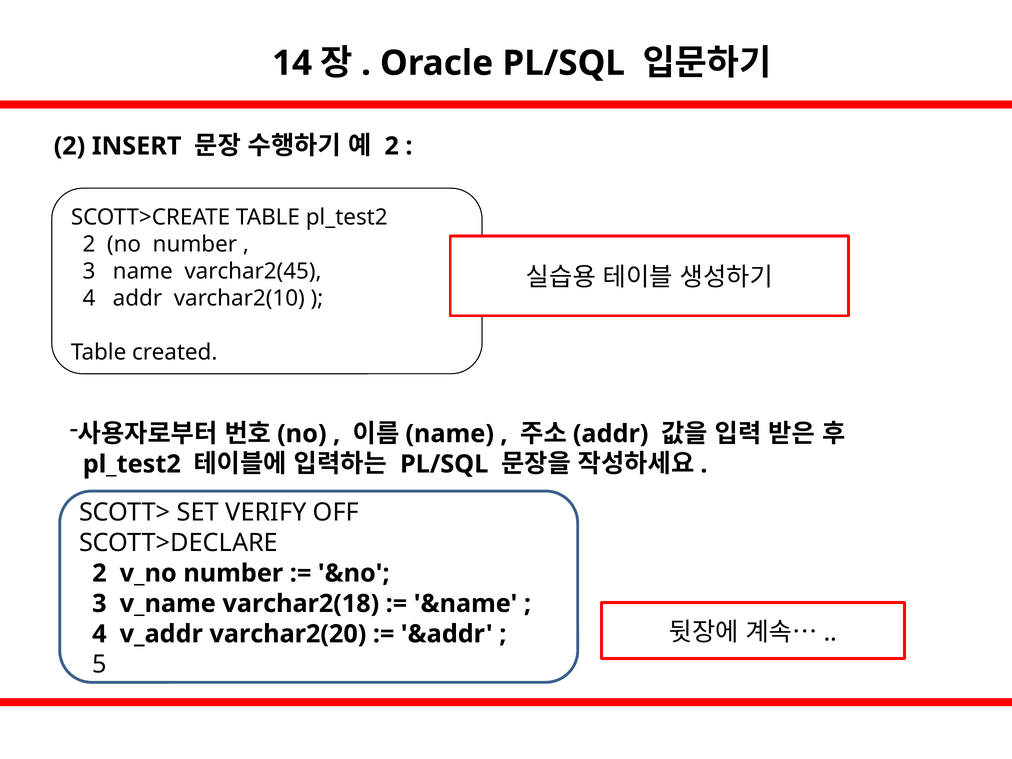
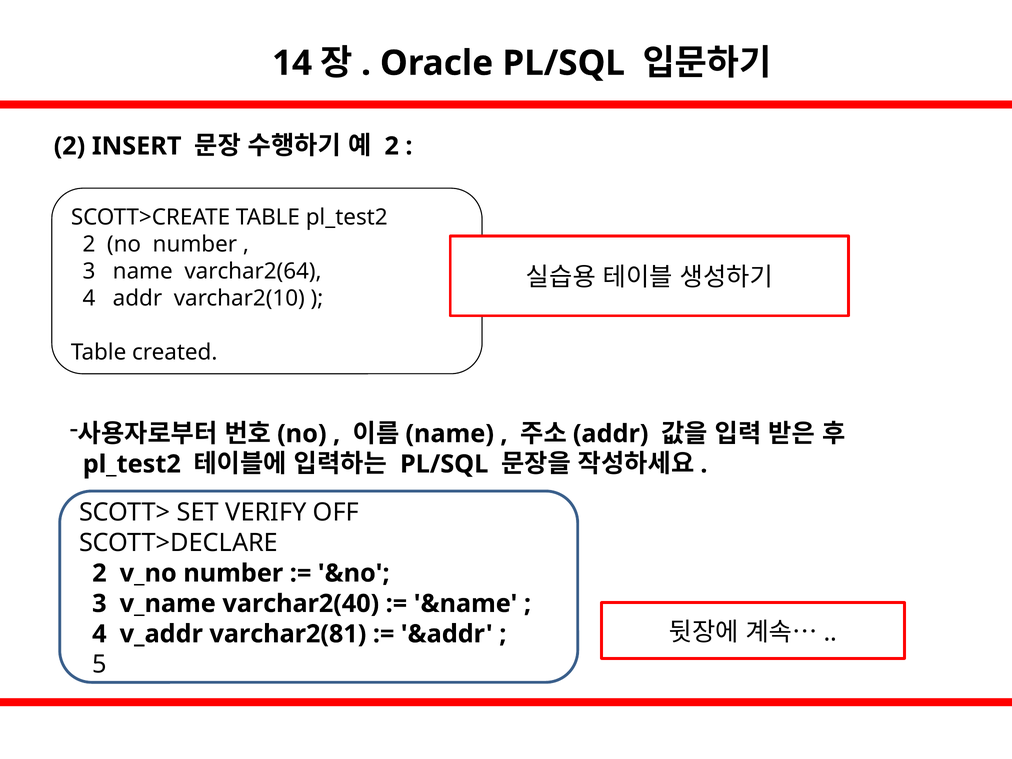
varchar2(45: varchar2(45 -> varchar2(64 (253, 271)
varchar2(18: varchar2(18 -> varchar2(40 (301, 604)
varchar2(20: varchar2(20 -> varchar2(81 (288, 634)
